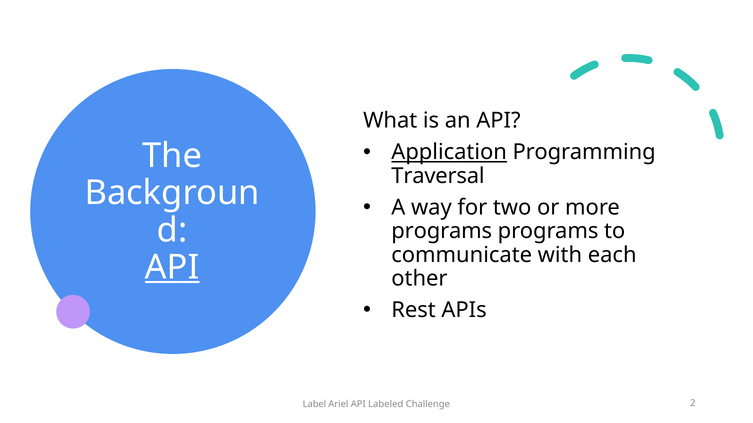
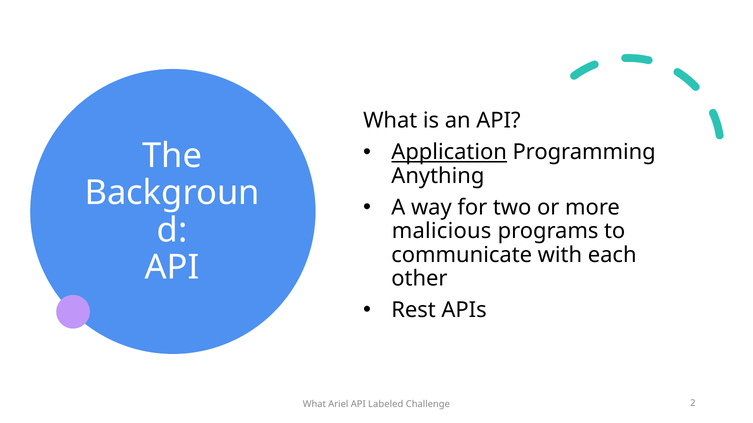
Traversal: Traversal -> Anything (438, 176)
programs: programs -> malicious (442, 231)
API underline: present -> none (172, 268)
Label: Label -> What (314, 404)
